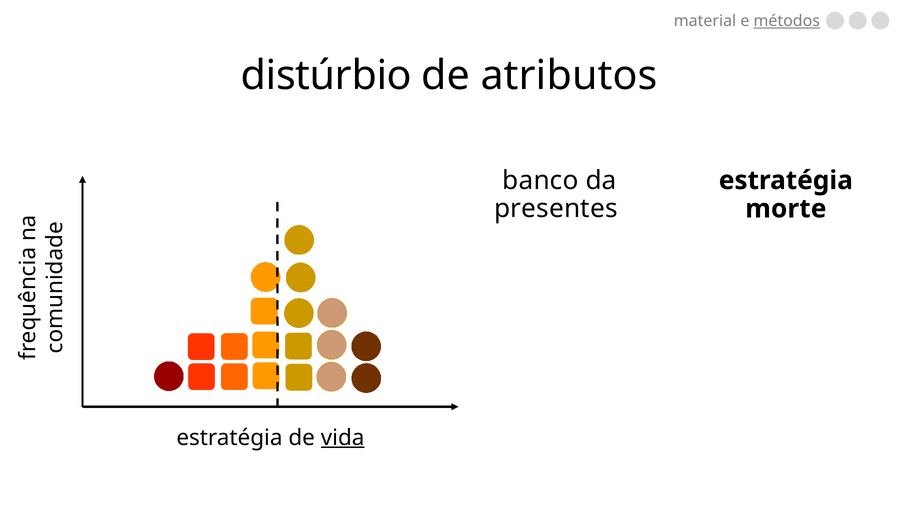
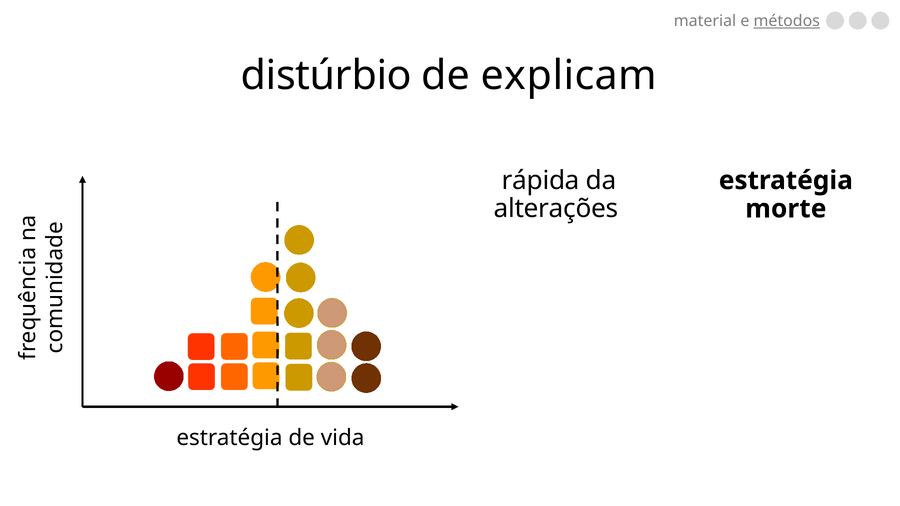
atributos: atributos -> explicam (569, 76)
banco: banco -> rápida (541, 181)
presentes: presentes -> alterações (556, 209)
vida underline: present -> none (343, 438)
